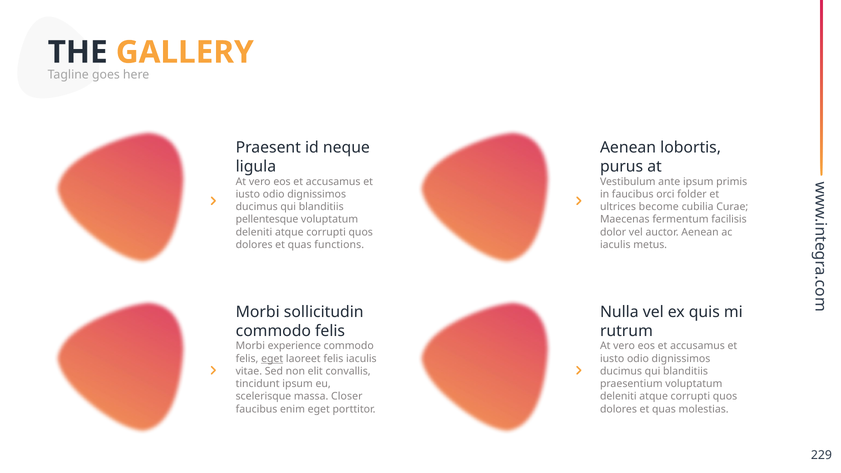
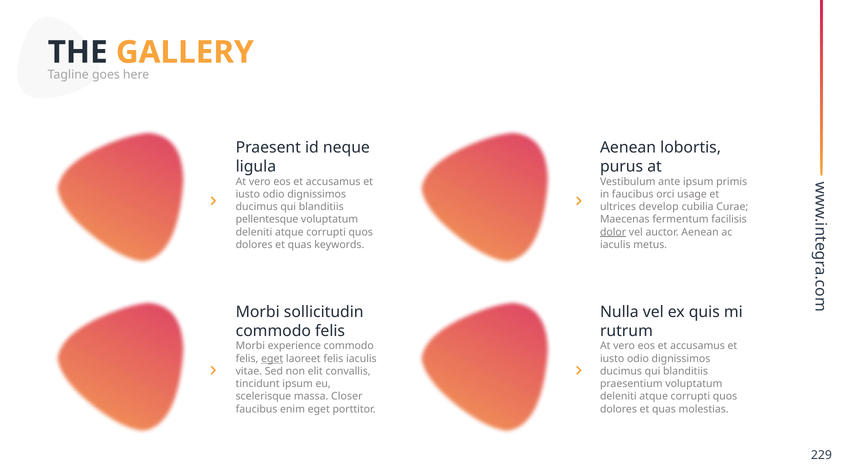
folder: folder -> usage (692, 194)
become: become -> develop (659, 207)
dolor underline: none -> present (613, 232)
functions: functions -> keywords (339, 245)
